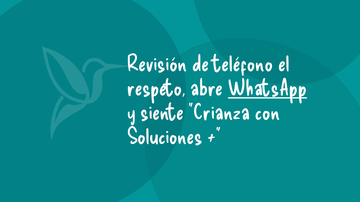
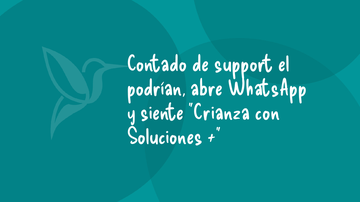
Revisión: Revisión -> Contado (157, 64)
teléfono: teléfono -> support (244, 64)
respeto: respeto -> podrían (156, 88)
WhatsApp underline: present -> none (267, 88)
